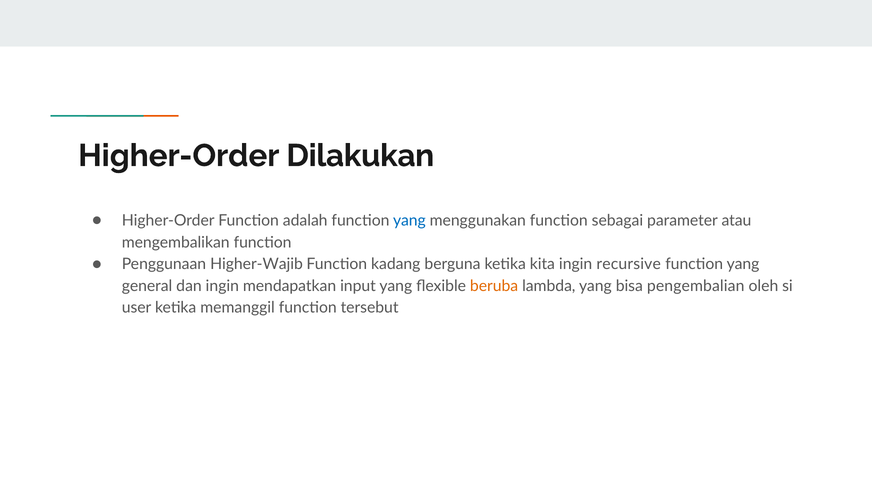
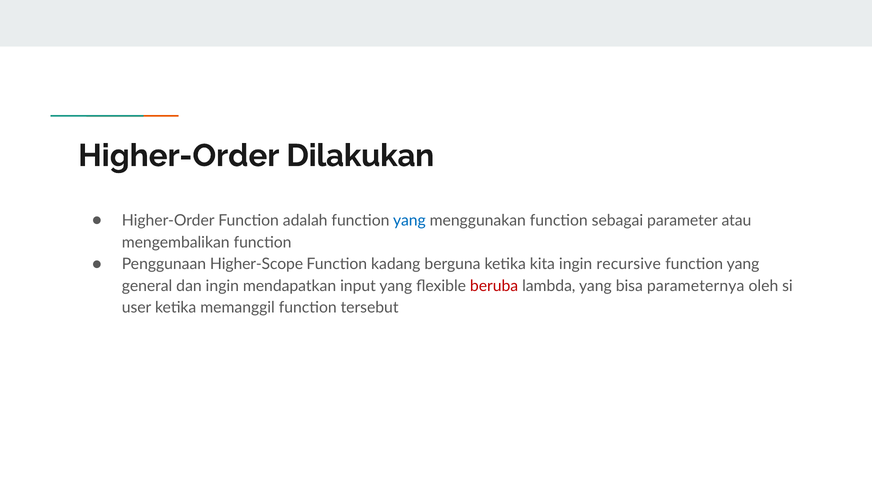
Higher-Wajib: Higher-Wajib -> Higher-Scope (257, 264)
beruba colour: orange -> red (494, 286)
pengembalian: pengembalian -> parameternya (696, 286)
